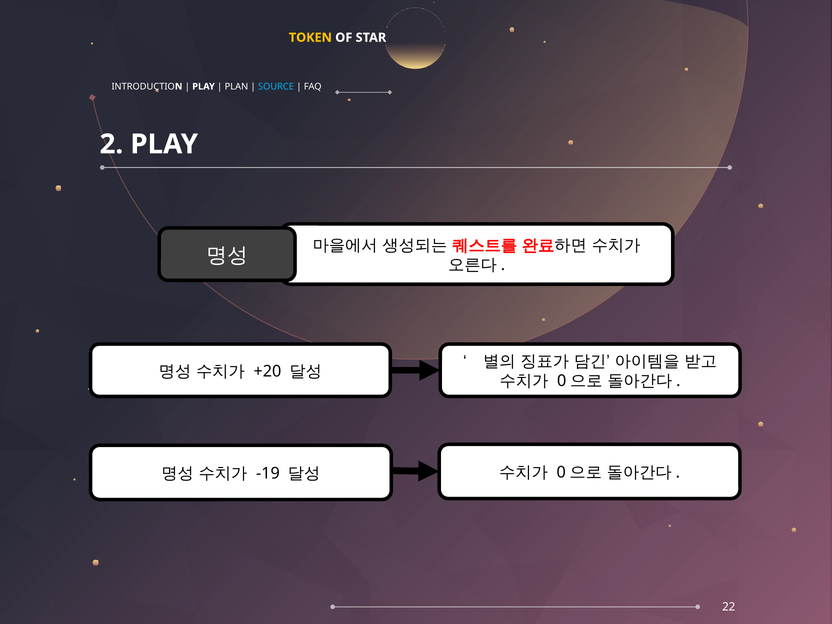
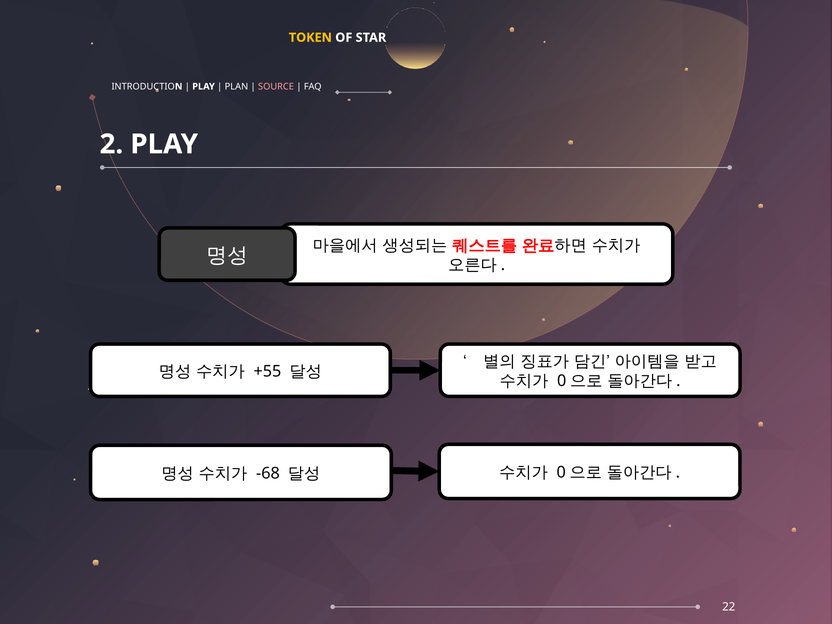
SOURCE colour: light blue -> pink (276, 86)
+20: +20 -> +55 (267, 371)
-19: -19 -> -68 (268, 474)
